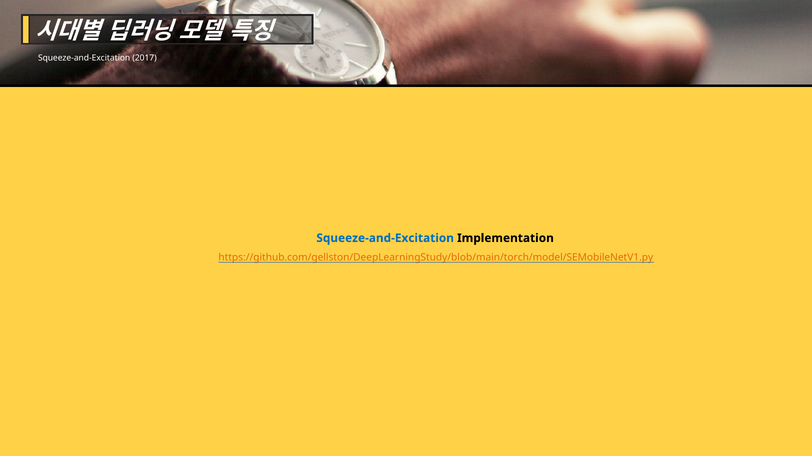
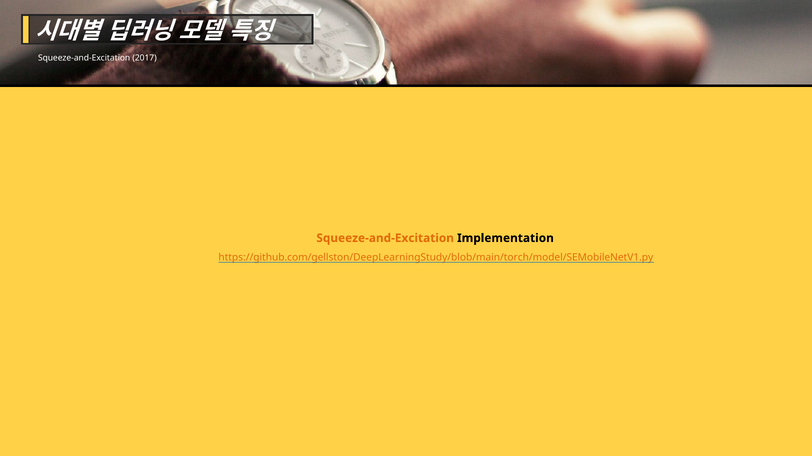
Squeeze-and-Excitation colour: blue -> orange (385, 238)
